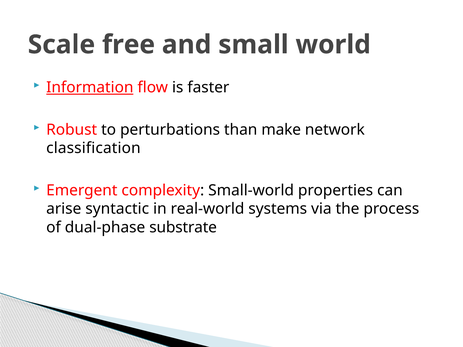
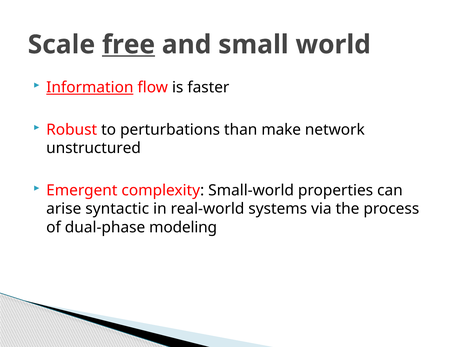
free underline: none -> present (129, 45)
classification: classification -> unstructured (94, 148)
substrate: substrate -> modeling (183, 228)
